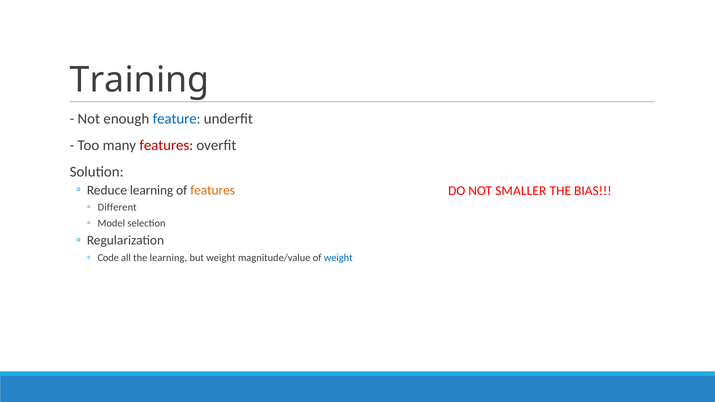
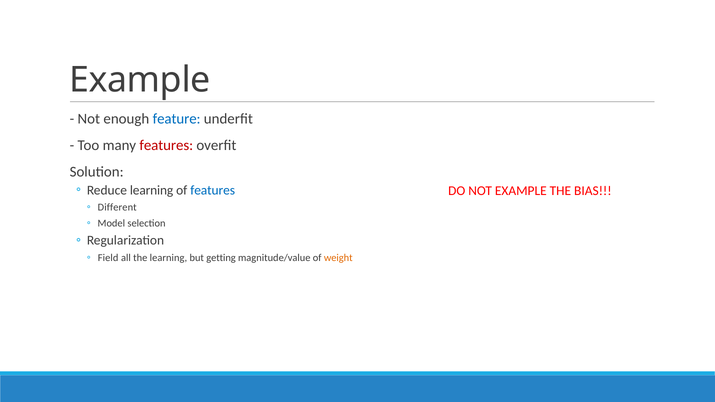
Training: Training -> Example (140, 80)
features colour: orange -> blue (213, 190)
NOT SMALLER: SMALLER -> EXAMPLE (521, 191)
Code: Code -> Field (108, 258)
but weight: weight -> getting (221, 258)
weight colour: blue -> orange (338, 258)
